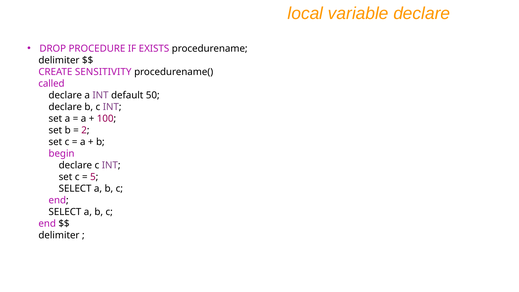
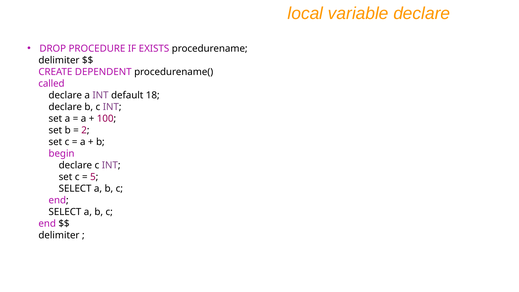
SENSITIVITY: SENSITIVITY -> DEPENDENT (103, 72)
50: 50 -> 18 (153, 95)
